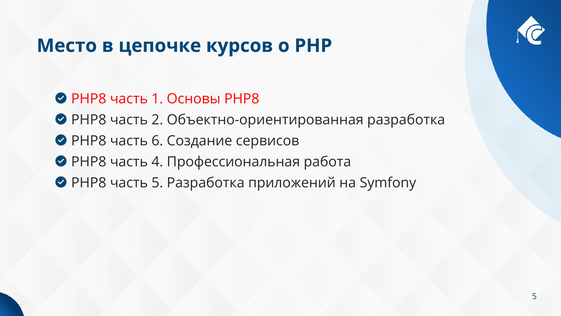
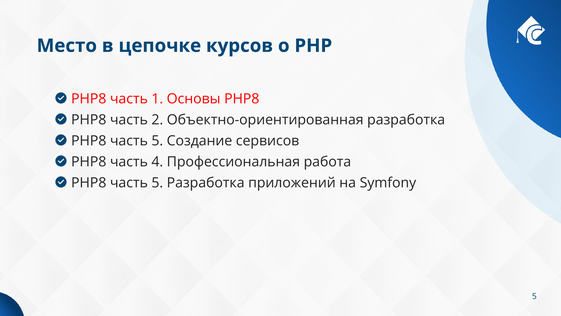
6: 6 -> 5 (157, 141)
